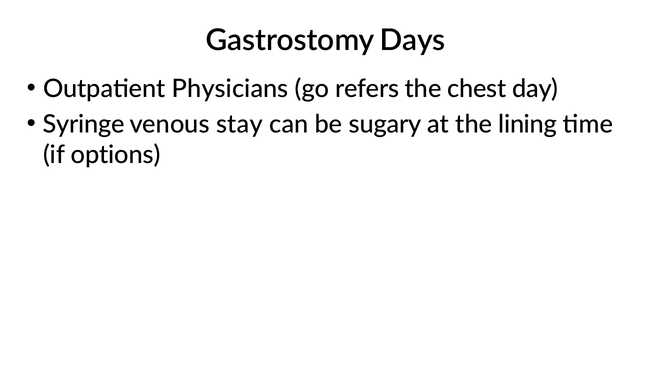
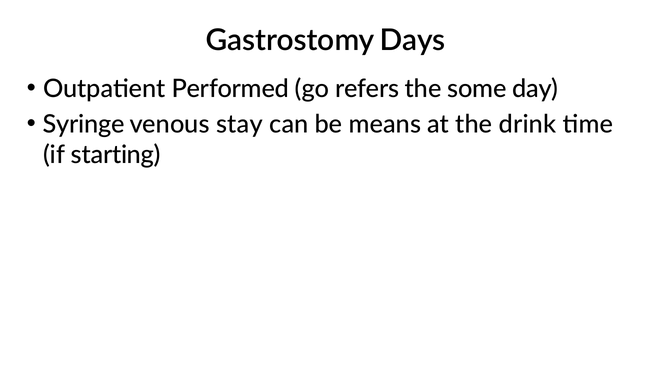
Physicians: Physicians -> Performed (230, 89)
chest: chest -> some (477, 89)
sugary: sugary -> means (385, 124)
lining: lining -> drink (527, 124)
options: options -> starting (116, 155)
